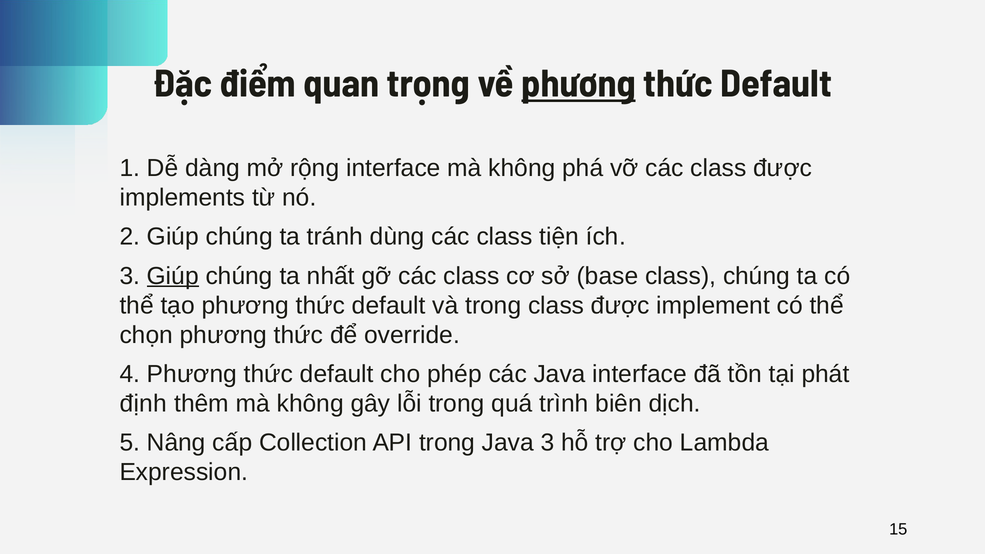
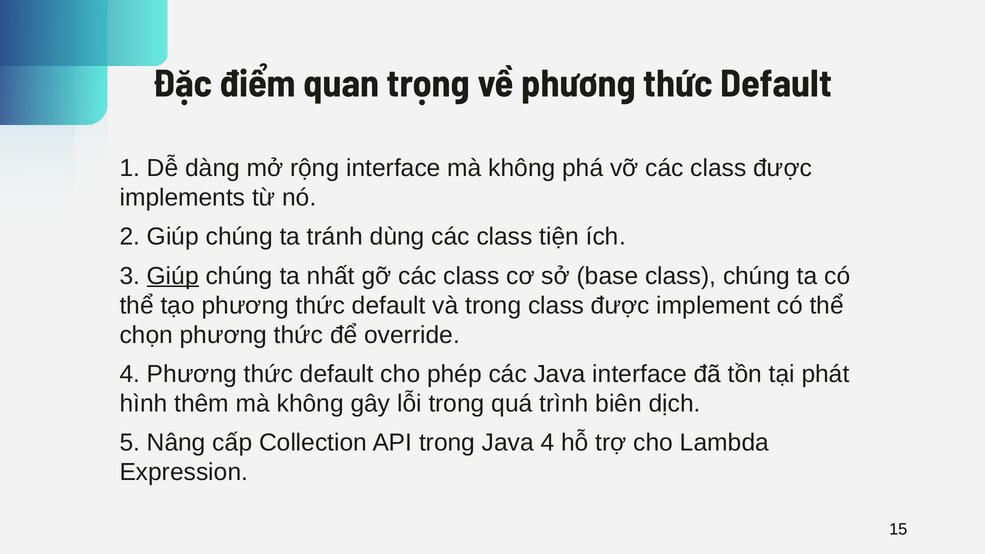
phương underline: present -> none (578, 84)
định: định -> hình (144, 404)
Java 3: 3 -> 4 (548, 443)
